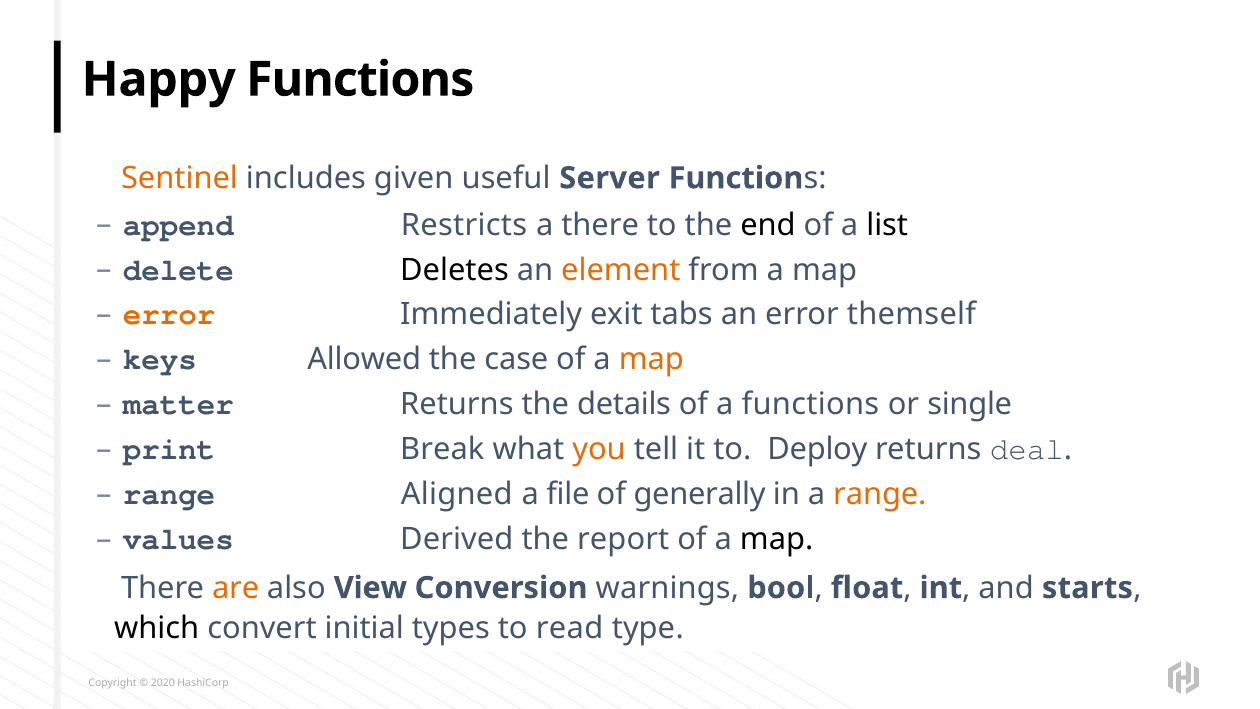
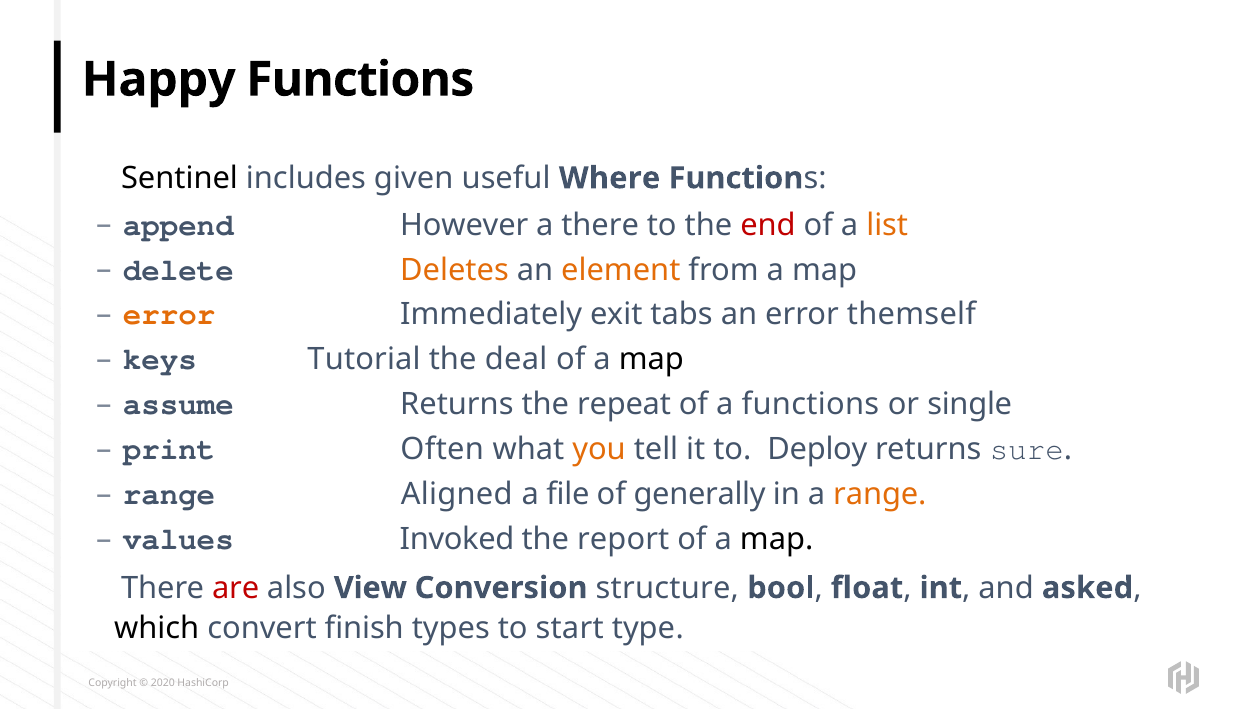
Sentinel colour: orange -> black (179, 178)
Server: Server -> Where (610, 178)
Restricts: Restricts -> However (464, 225)
end colour: black -> red (768, 225)
list colour: black -> orange (887, 225)
Deletes colour: black -> orange (455, 270)
Allowed: Allowed -> Tutorial (364, 360)
case: case -> deal (516, 360)
map colour: orange -> black (651, 360)
matter: matter -> assume (178, 404)
details: details -> repeat (624, 404)
Break: Break -> Often (442, 449)
deal: deal -> sure (1027, 449)
Derived: Derived -> Invoked (457, 539)
are colour: orange -> red (236, 588)
warnings: warnings -> structure (667, 588)
starts: starts -> asked (1088, 588)
initial: initial -> finish (364, 628)
read: read -> start (570, 628)
